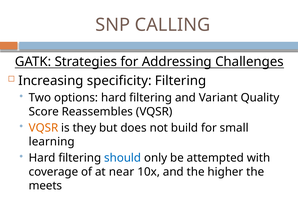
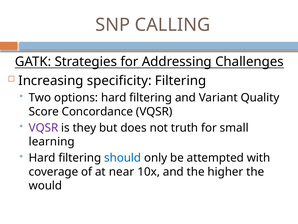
Reassembles: Reassembles -> Concordance (97, 111)
VQSR colour: orange -> purple (43, 128)
build: build -> truth (185, 128)
meets: meets -> would (45, 185)
